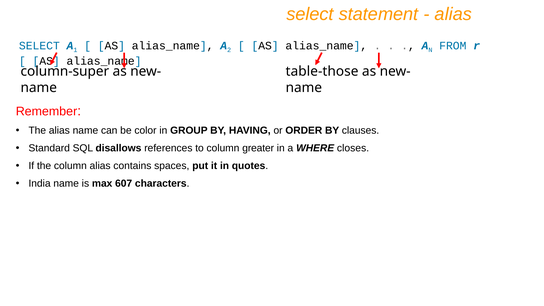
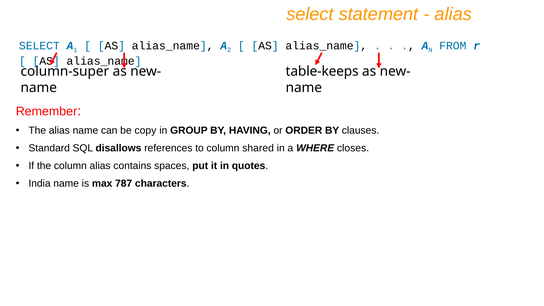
table-those: table-those -> table-keeps (322, 71)
color: color -> copy (145, 131)
greater: greater -> shared (258, 148)
607: 607 -> 787 (124, 184)
